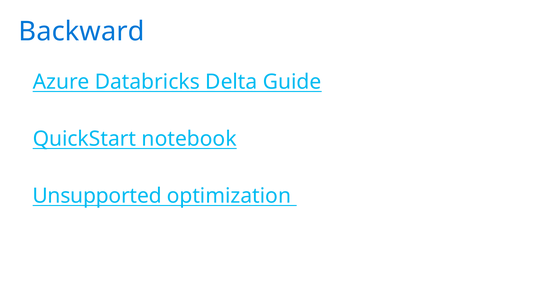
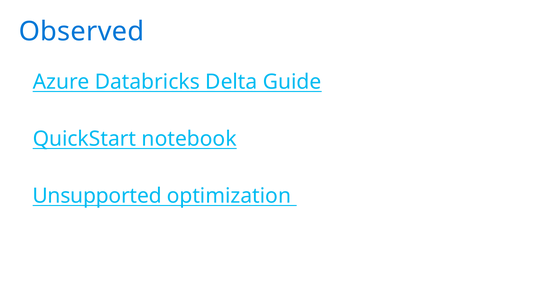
Backward: Backward -> Observed (81, 32)
